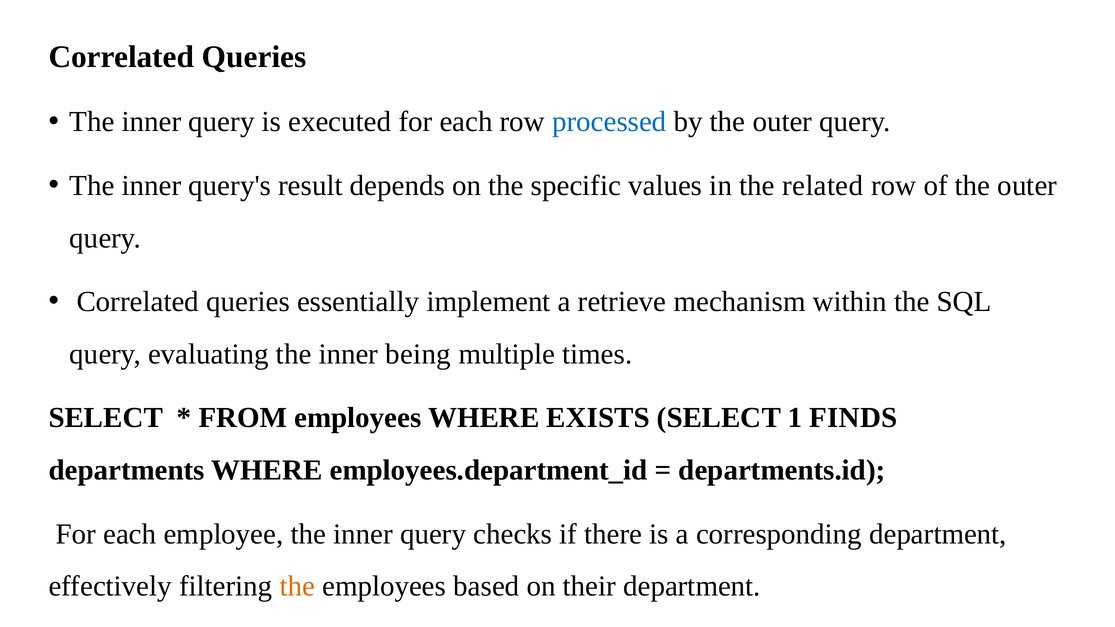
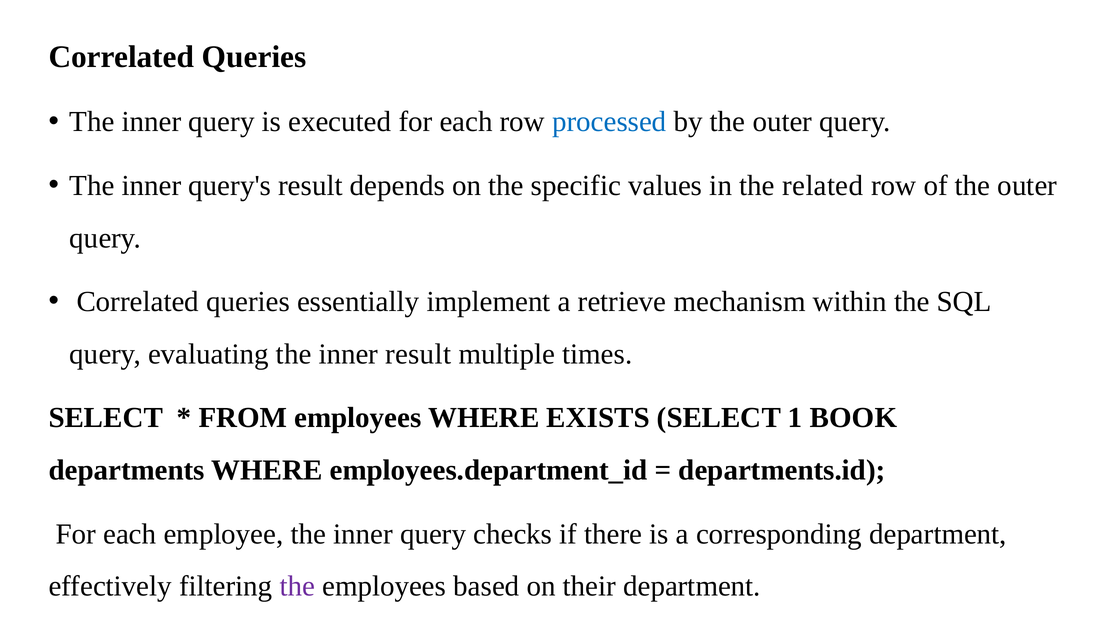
inner being: being -> result (418, 354)
FINDS: FINDS -> BOOK (853, 418)
the colour: orange -> purple (297, 586)
